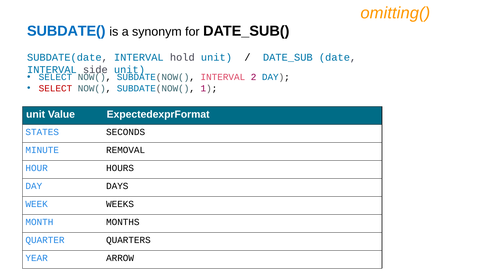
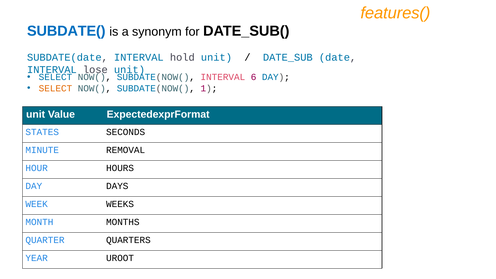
omitting(: omitting( -> features( (395, 13)
side: side -> lose (95, 70)
2: 2 -> 6 (254, 77)
SELECT colour: red -> orange (55, 88)
ARROW: ARROW -> UROOT (120, 258)
